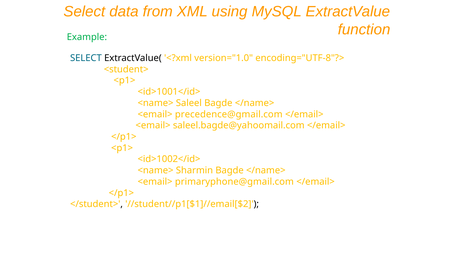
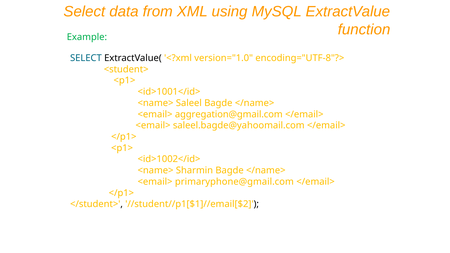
precedence@gmail.com: precedence@gmail.com -> aggregation@gmail.com (229, 114)
